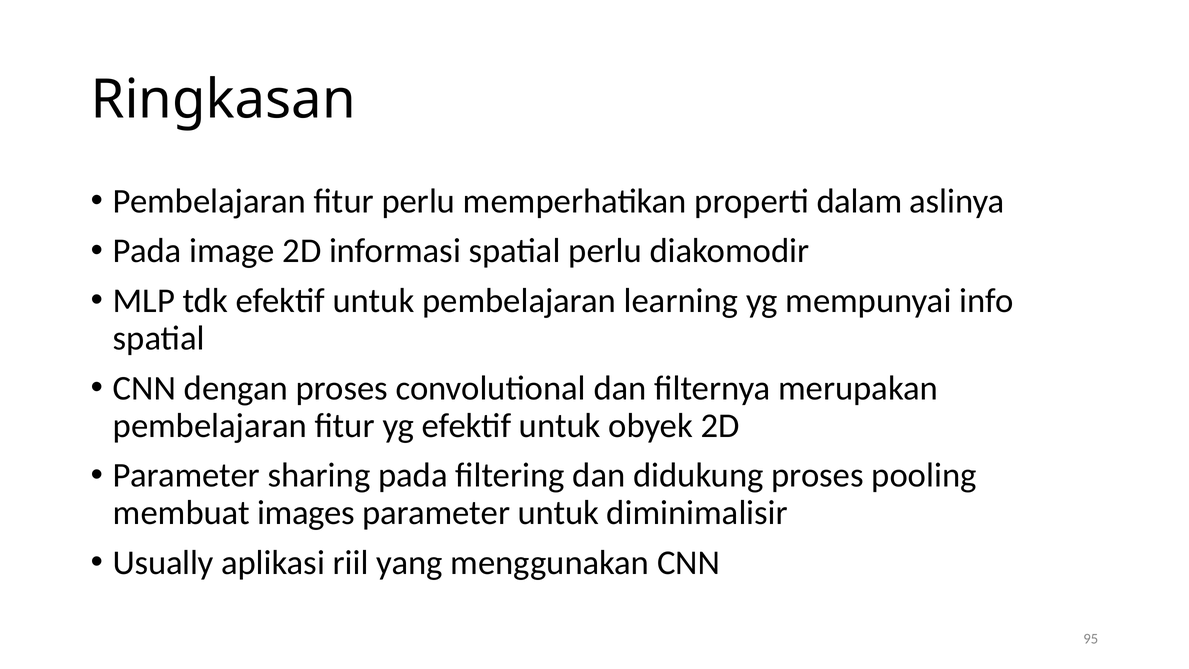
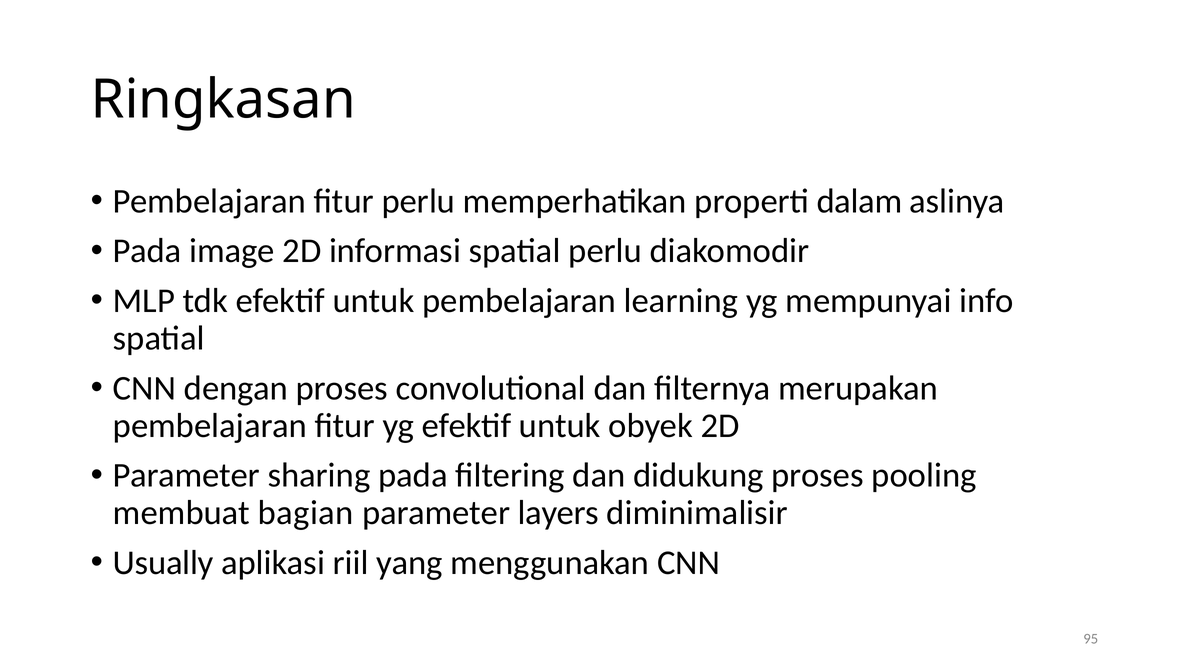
images: images -> bagian (306, 513)
parameter untuk: untuk -> layers (558, 513)
